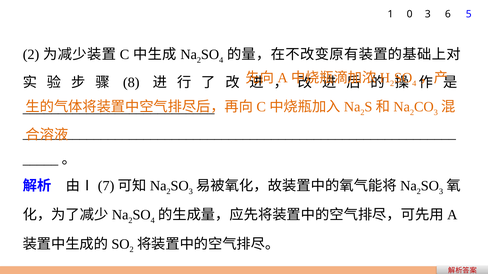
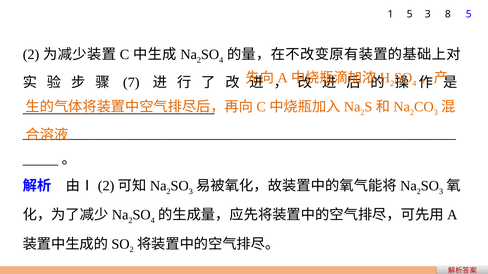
1 0: 0 -> 5 (410, 14)
6: 6 -> 8 (448, 14)
8: 8 -> 7 (131, 83)
7: 7 -> 2 (106, 186)
